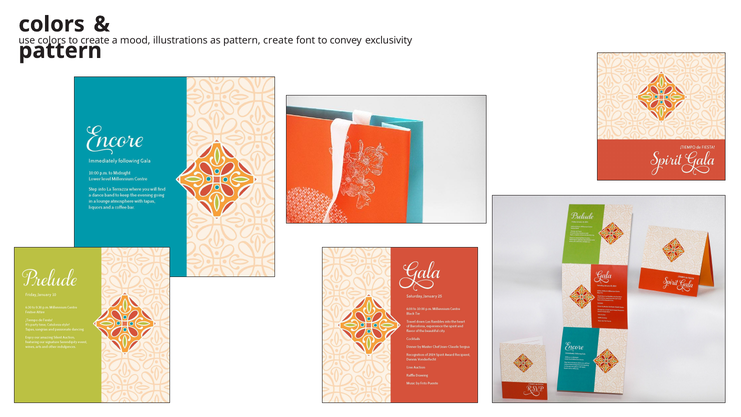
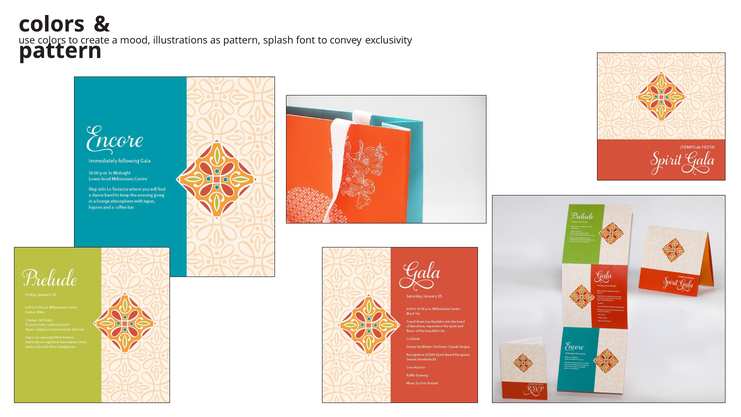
pattern create: create -> splash (278, 40)
